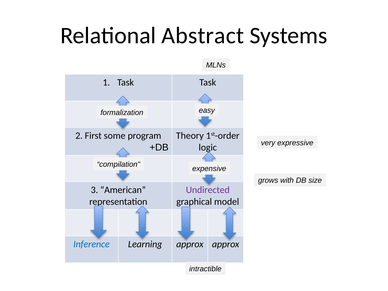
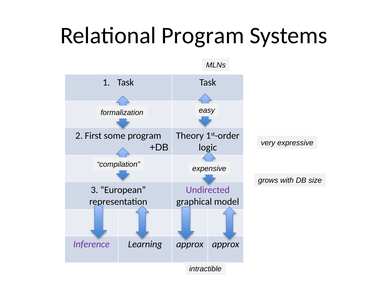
Relational Abstract: Abstract -> Program (203, 36)
American: American -> European (123, 190)
Inference colour: blue -> purple (91, 244)
